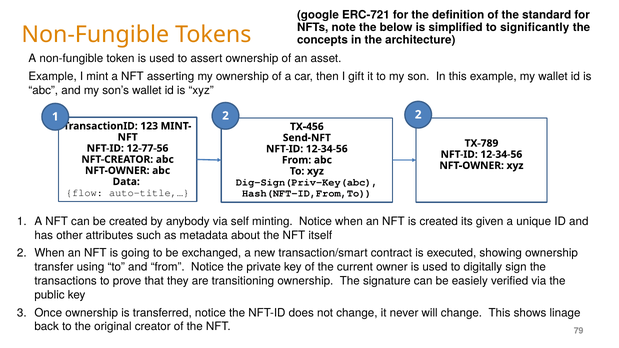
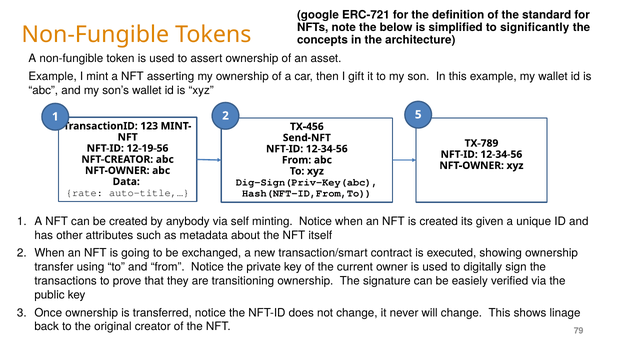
2 2: 2 -> 5 (418, 115)
12-77-56: 12-77-56 -> 12-19-56 (147, 148)
flow: flow -> rate (84, 193)
